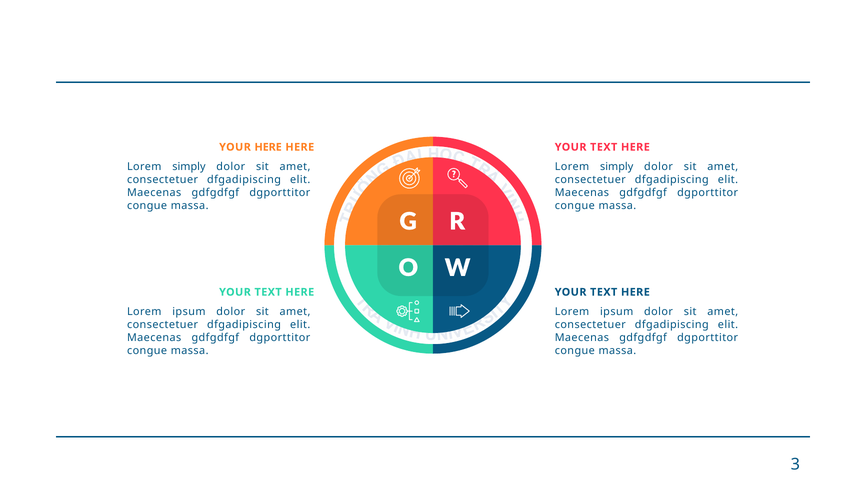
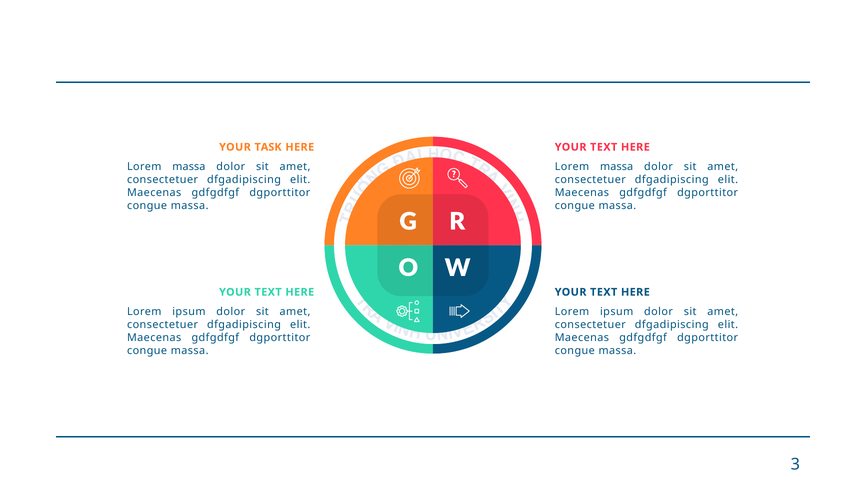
YOUR HERE: HERE -> TASK (268, 147)
simply: simply -> massa (189, 167)
simply: simply -> massa (617, 167)
